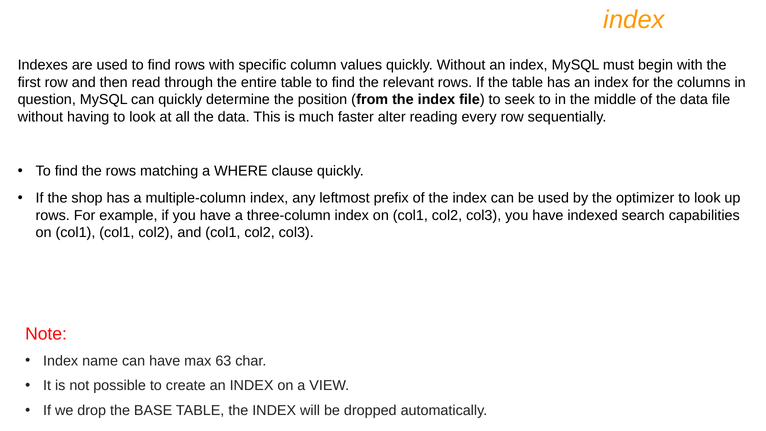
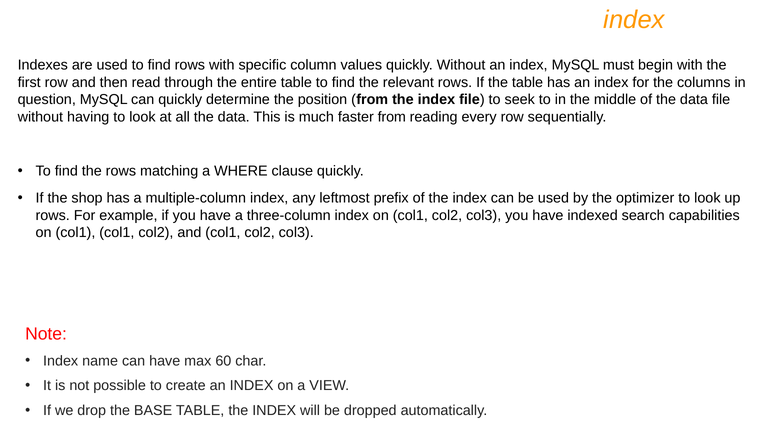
faster alter: alter -> from (392, 117)
63: 63 -> 60 (223, 361)
